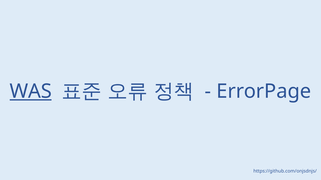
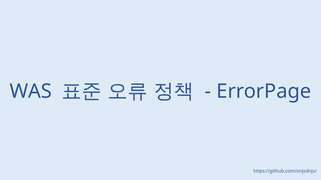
WAS underline: present -> none (31, 92)
